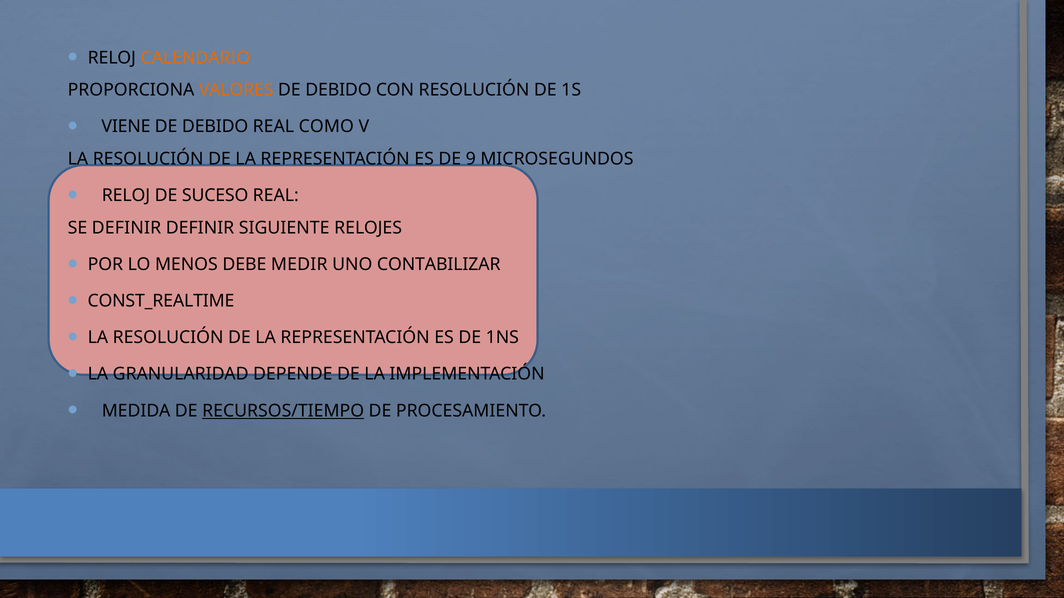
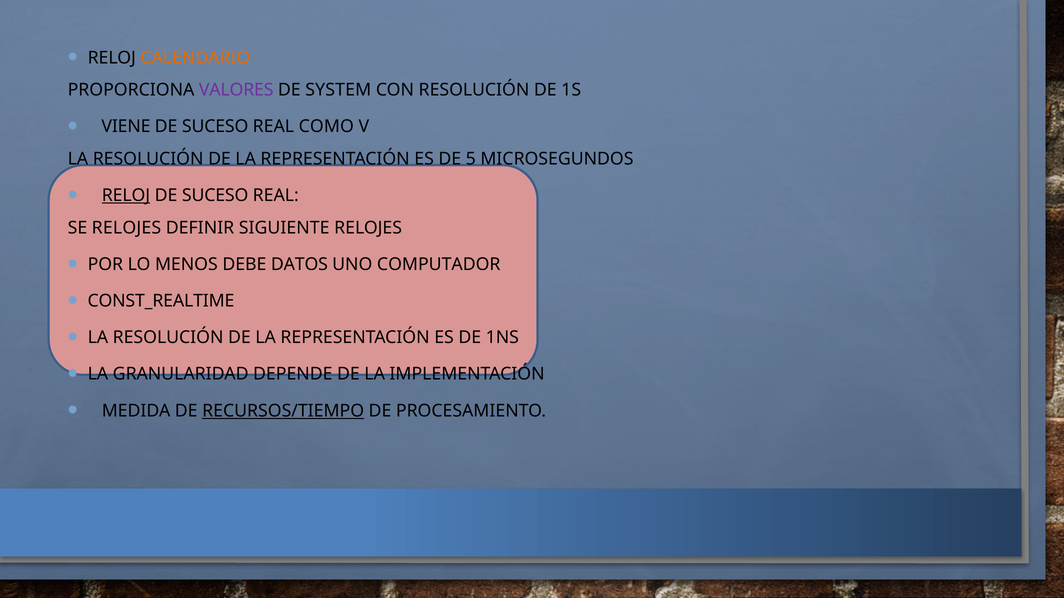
VALORES colour: orange -> purple (236, 90)
DEBIDO: DEBIDO -> SYSTEM (338, 90)
DEBIDO: DEBIDO -> SUCESO (215, 127)
9: 9 -> 5 (471, 159)
RELOJ underline: none -> present (126, 196)
SE DEFINIR: DEFINIR -> RELOJES (126, 228)
MEDIR: MEDIR -> DATOS (299, 265)
CONTABILIZAR: CONTABILIZAR -> COMPUTADOR (439, 265)
